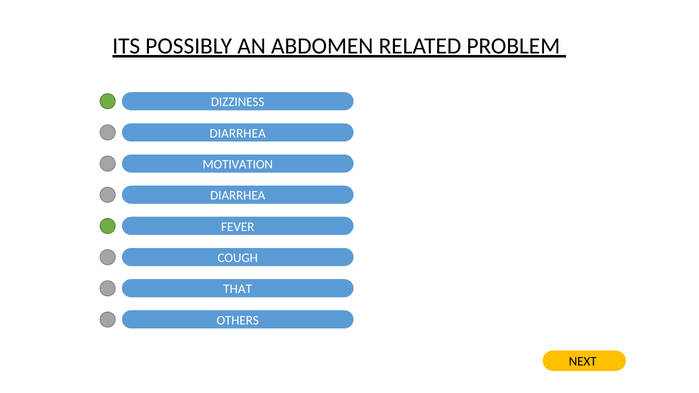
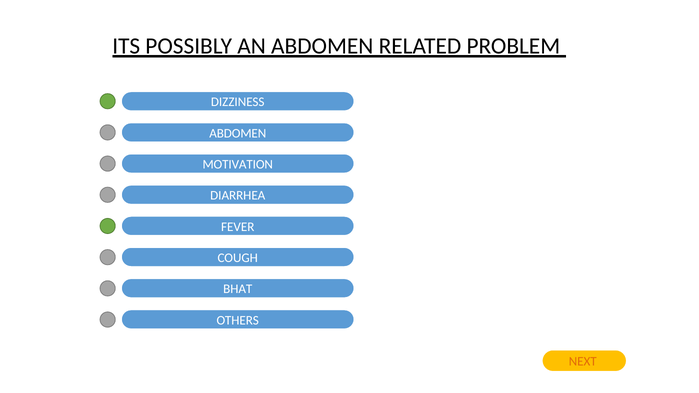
DIARRHEA: DIARRHEA -> ABDOMEN (238, 133)
THAT: THAT -> BHAT (238, 289)
NEXT colour: black -> orange (583, 362)
